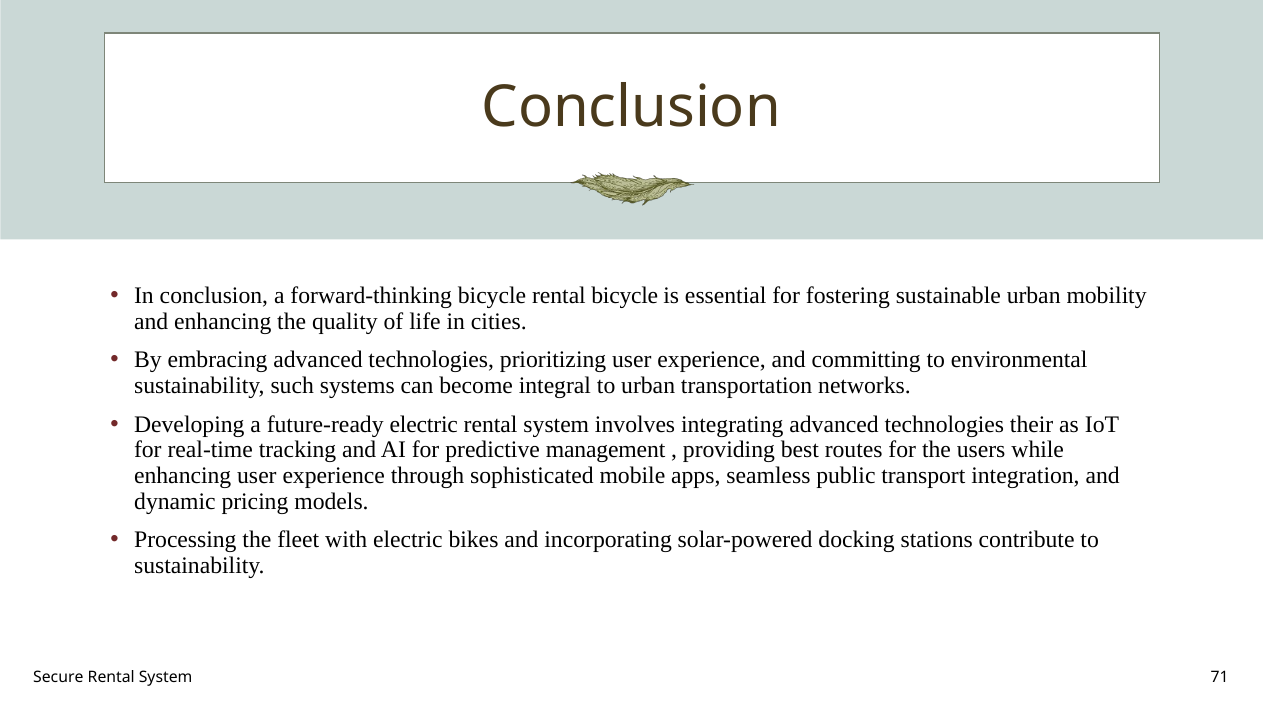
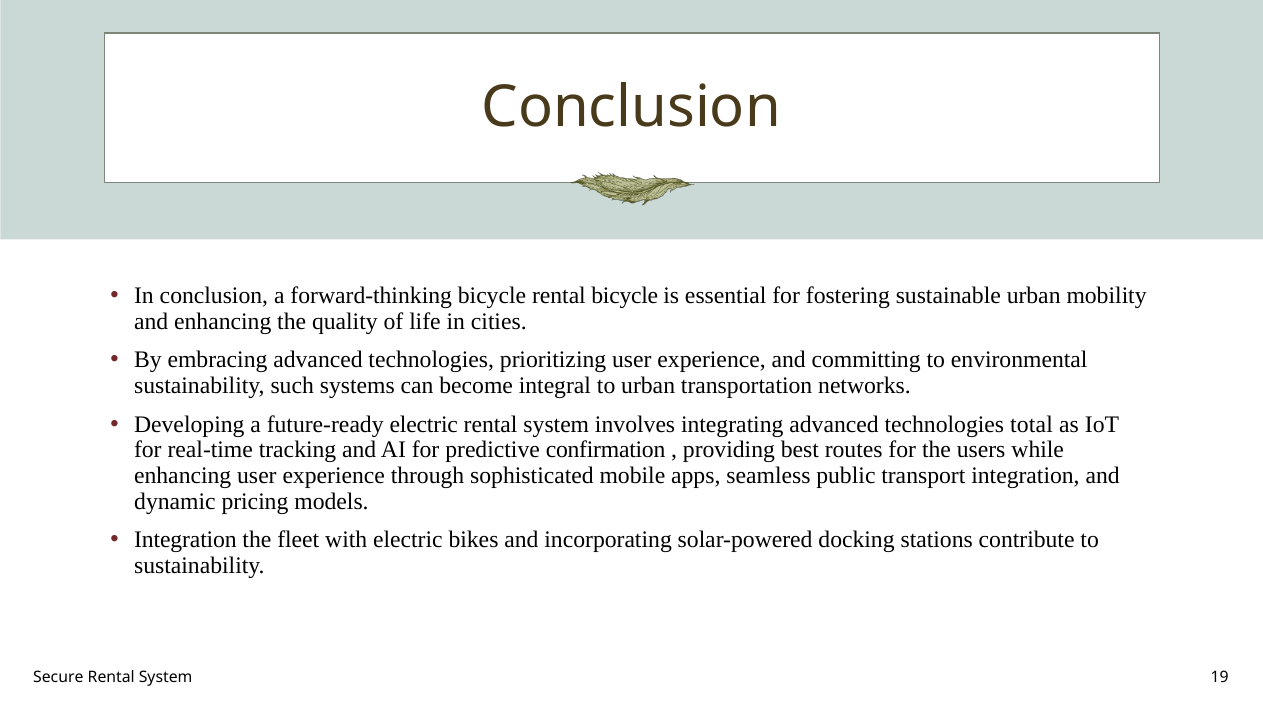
their: their -> total (1032, 424)
management: management -> confirmation (606, 450)
Processing: Processing -> Integration (185, 540)
71: 71 -> 19 (1220, 677)
